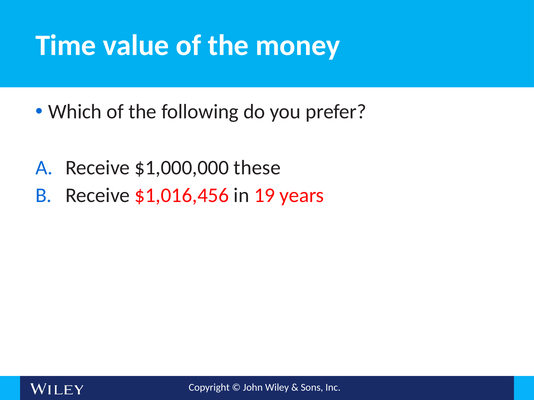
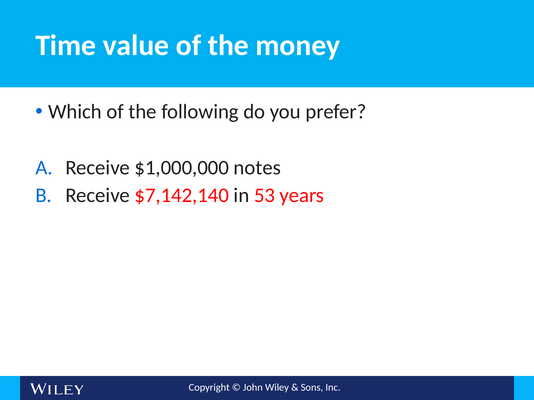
these: these -> notes (257, 168)
$1,016,456: $1,016,456 -> $7,142,140 (182, 196)
19: 19 -> 53 (265, 196)
